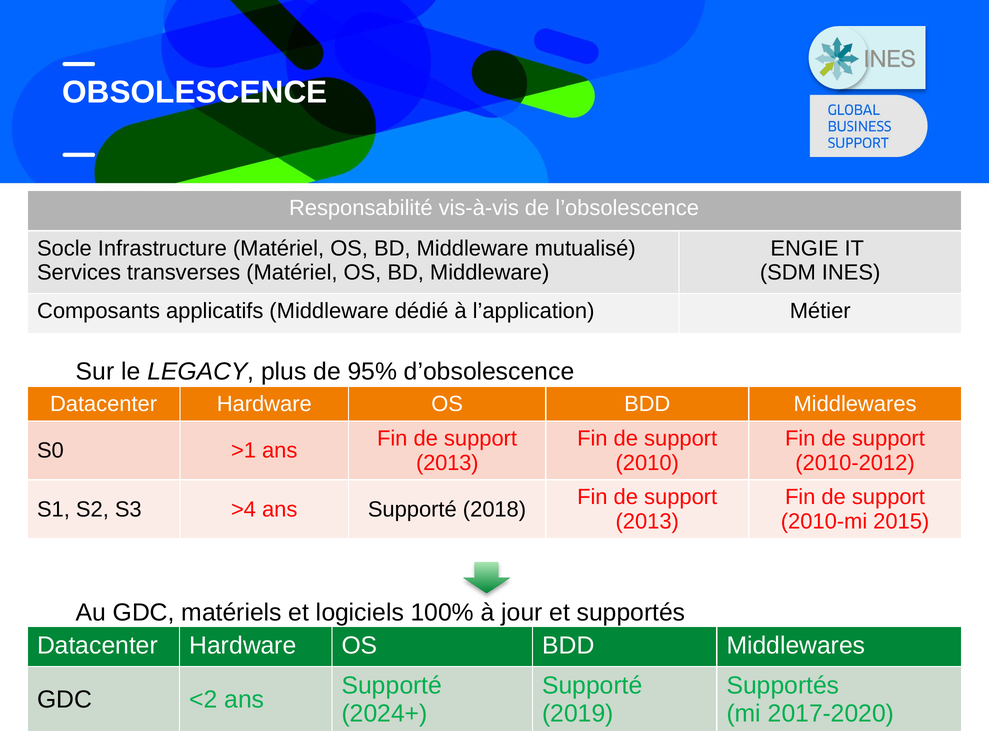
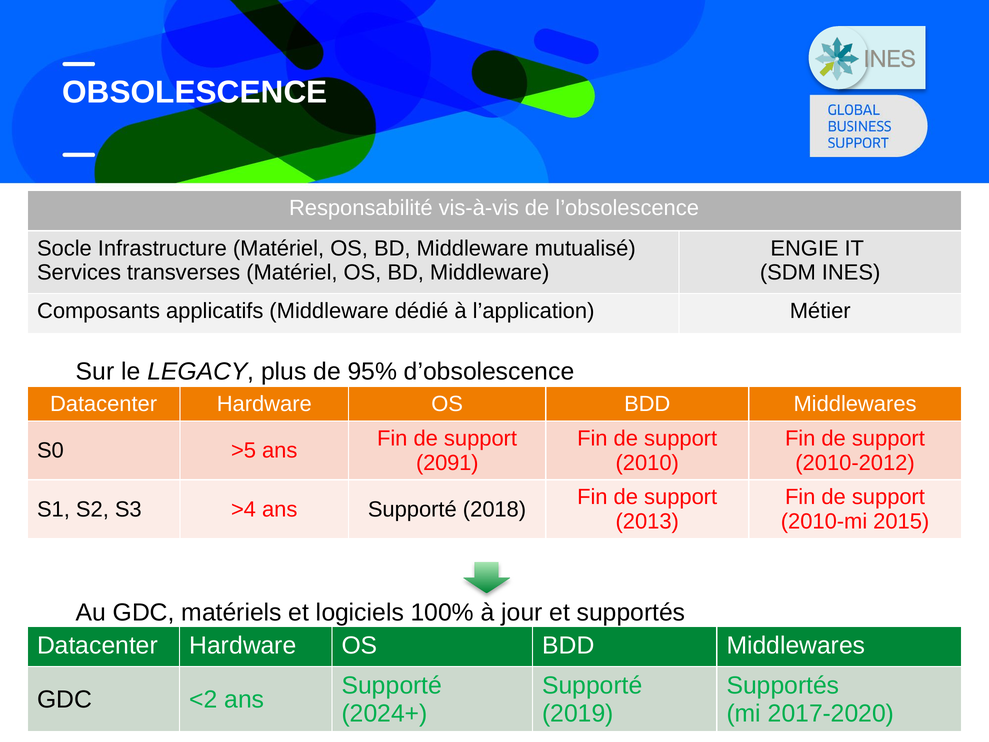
>1: >1 -> >5 (244, 451)
2013: 2013 -> 2091 (447, 463)
